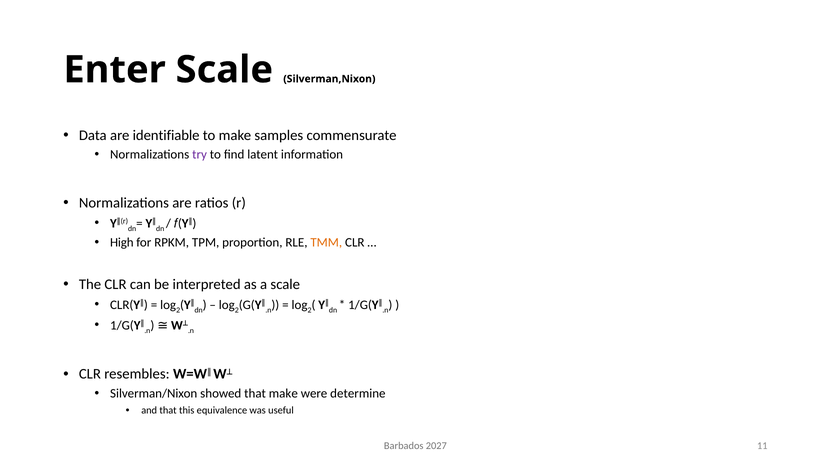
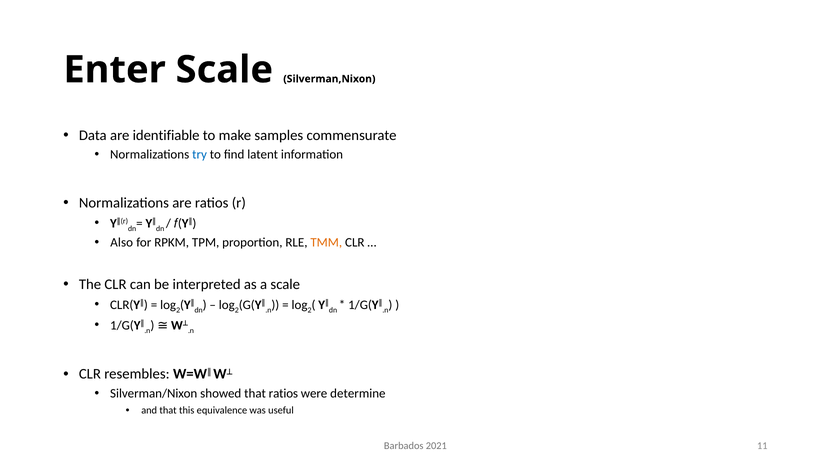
try colour: purple -> blue (200, 155)
High: High -> Also (122, 243)
that make: make -> ratios (283, 394)
2027: 2027 -> 2021 (436, 446)
